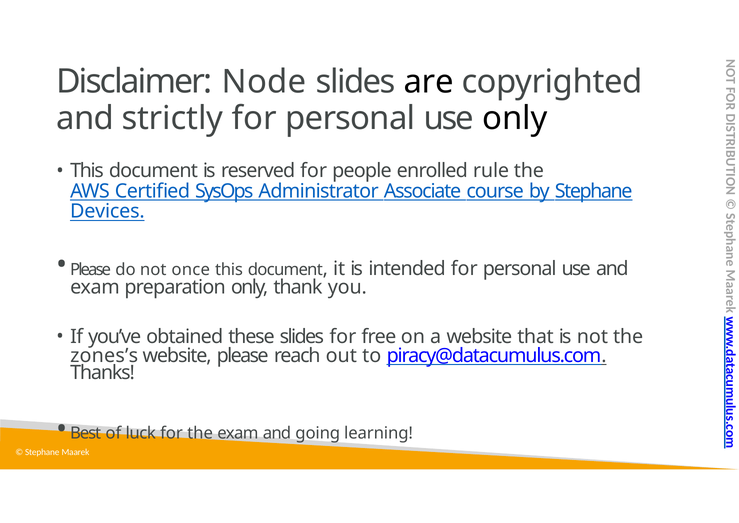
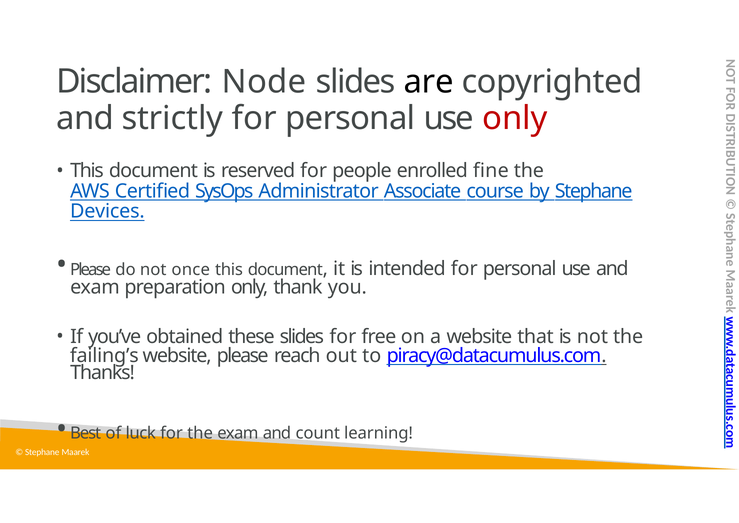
only colour: black -> red (515, 118)
rule: rule -> fine (491, 171)
zones’s: zones’s -> failing’s (104, 355)
going: going -> count (318, 433)
